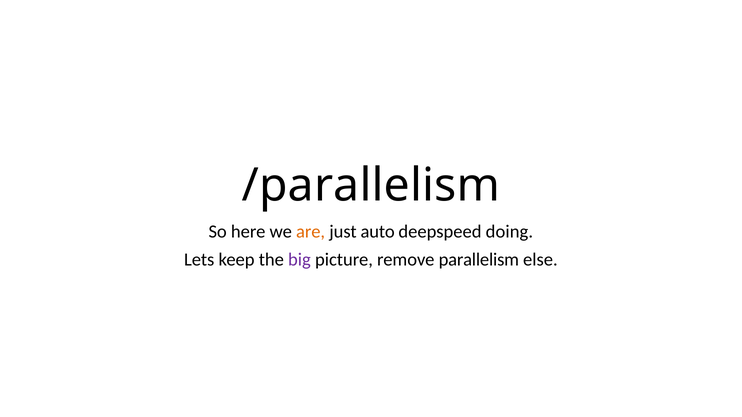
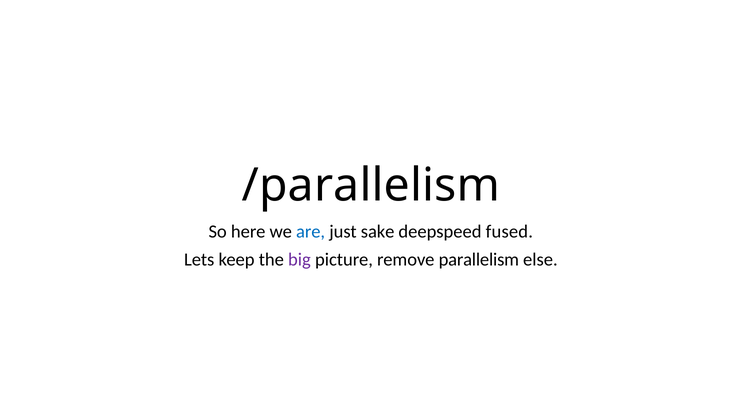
are colour: orange -> blue (311, 232)
auto: auto -> sake (378, 232)
doing: doing -> fused (509, 232)
